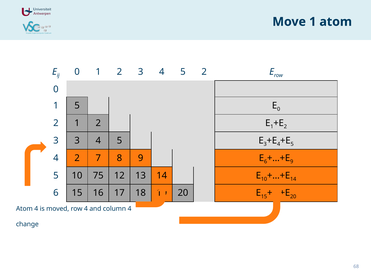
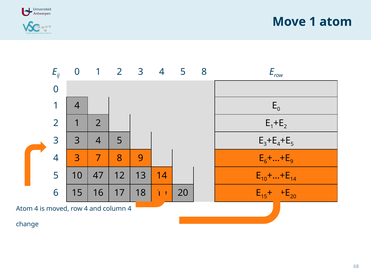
5 2: 2 -> 8 (204, 72)
1 5: 5 -> 4 (77, 106)
4 2: 2 -> 3 (77, 158)
75: 75 -> 47 (98, 176)
